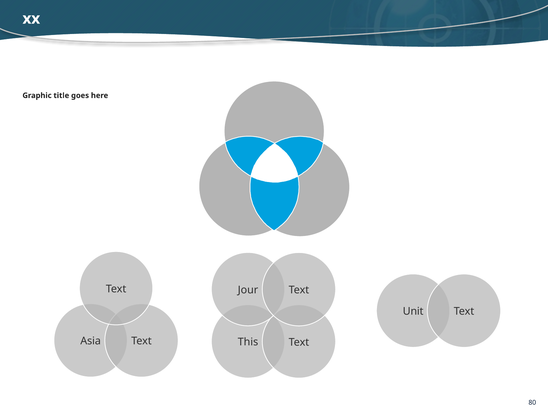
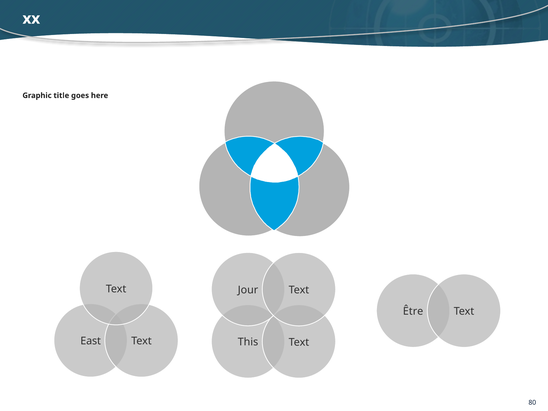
Unit: Unit -> Être (413, 311)
Asia: Asia -> East (91, 341)
